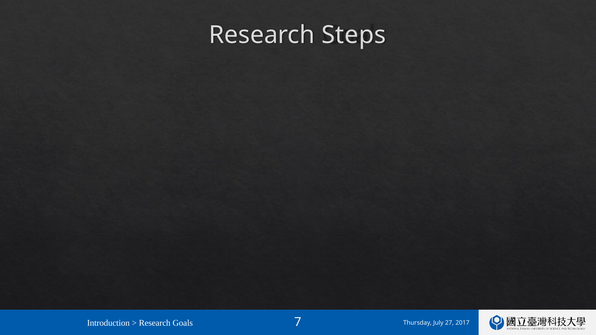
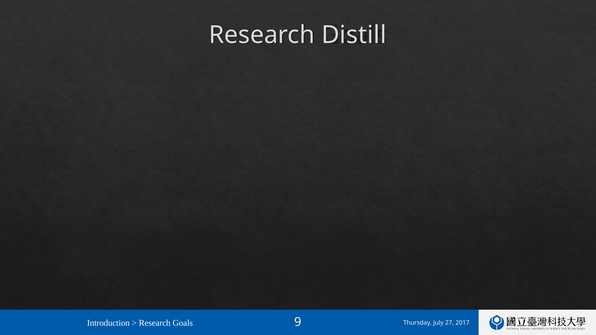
Steps: Steps -> Distill (354, 35)
7: 7 -> 9 (298, 322)
